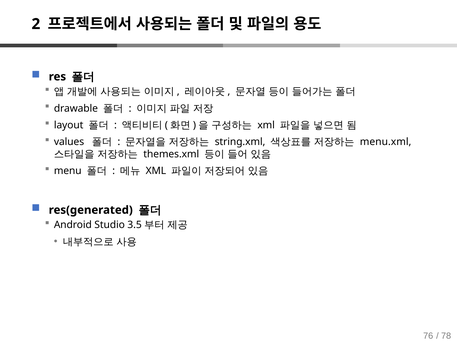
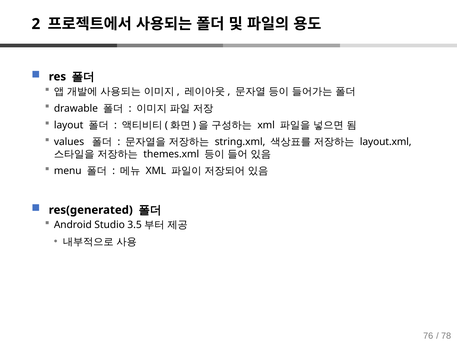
menu.xml: menu.xml -> layout.xml (386, 142)
